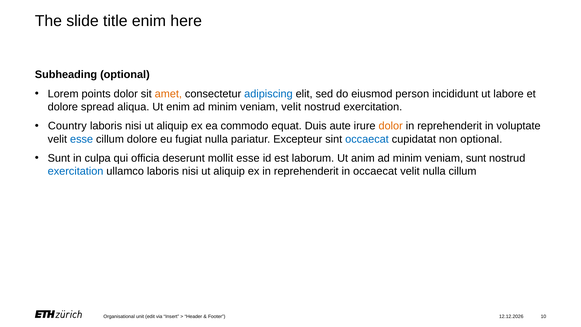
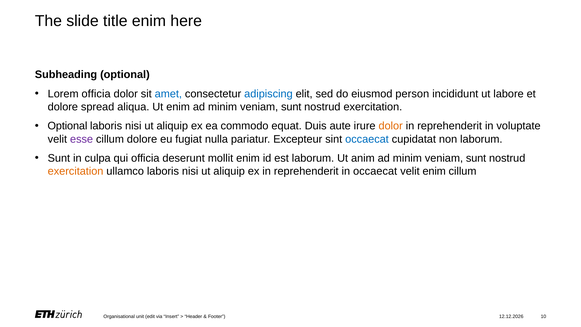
Lorem points: points -> officia (96, 94)
amet colour: orange -> blue (168, 94)
velit: velit -> sunt (291, 107)
Country: Country -> Optional (67, 126)
esse colour: blue -> purple (82, 139)
non optional: optional -> laborum (481, 139)
mollit esse: esse -> enim (248, 158)
exercitation colour: blue -> orange (76, 171)
velit nulla: nulla -> enim (434, 171)
